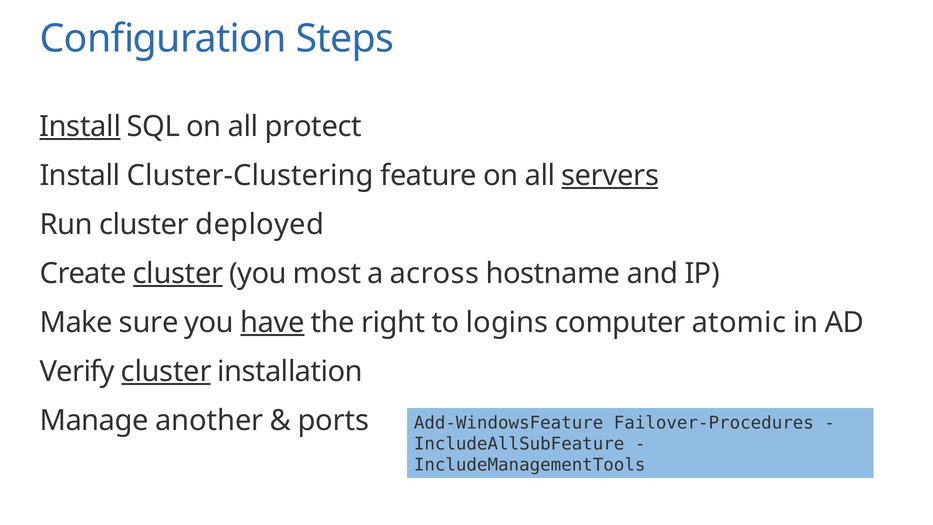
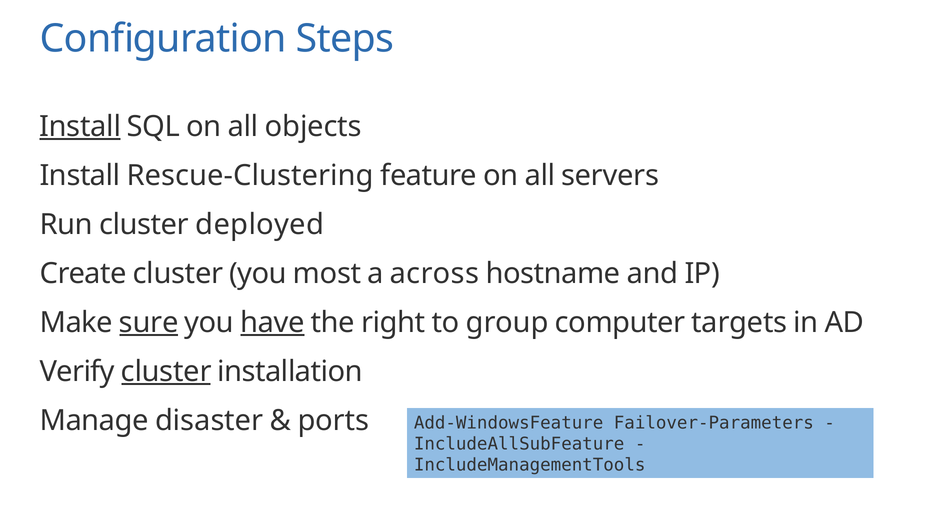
protect: protect -> objects (313, 126)
Cluster-Clustering: Cluster-Clustering -> Rescue-Clustering (250, 175)
servers underline: present -> none (610, 175)
cluster underline: present -> none (178, 273)
sure underline: none -> present (149, 322)
logins: logins -> group (507, 322)
atomic: atomic -> targets (739, 322)
another: another -> disaster (209, 420)
Failover-Procedures: Failover-Procedures -> Failover-Parameters (714, 423)
